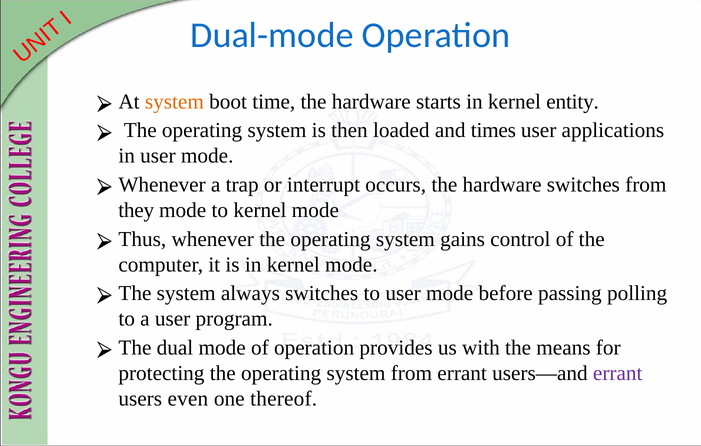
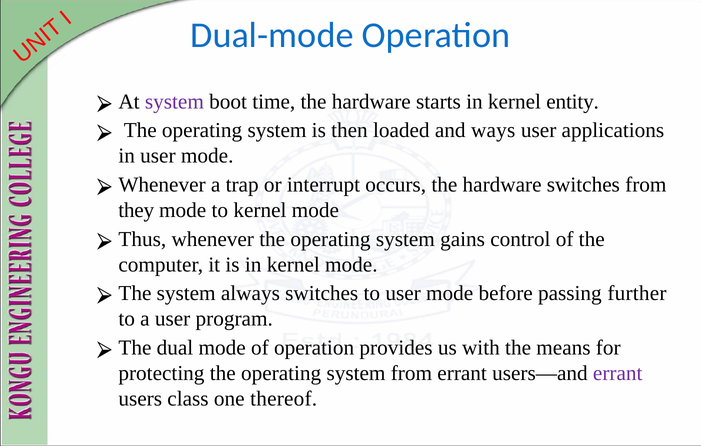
system colour: orange -> purple (174, 102)
times: times -> ways (493, 130)
polling: polling -> further (637, 293)
even: even -> class (188, 399)
